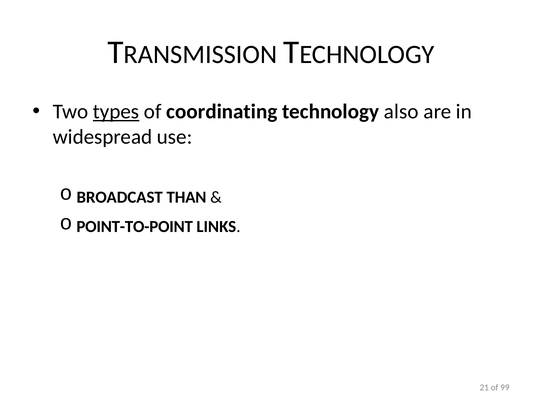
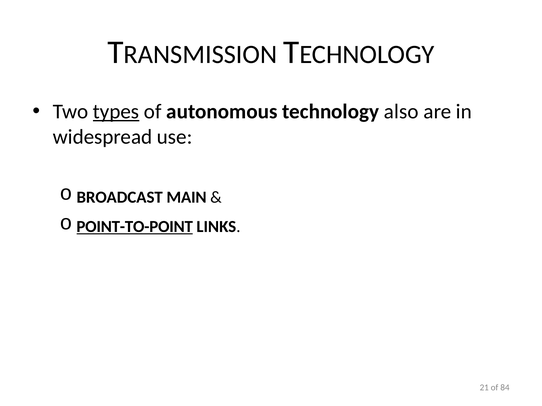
coordinating: coordinating -> autonomous (222, 112)
THAN: THAN -> MAIN (187, 197)
POINT-TO-POINT underline: none -> present (135, 227)
99: 99 -> 84 (505, 388)
